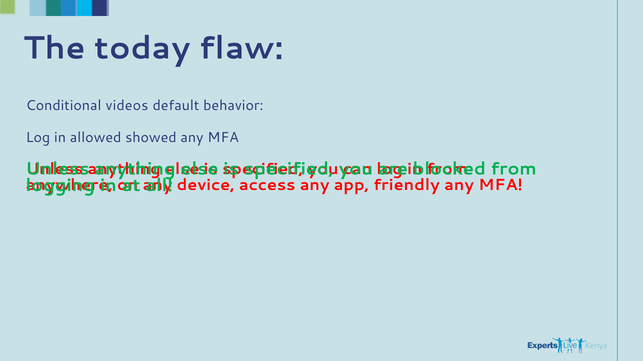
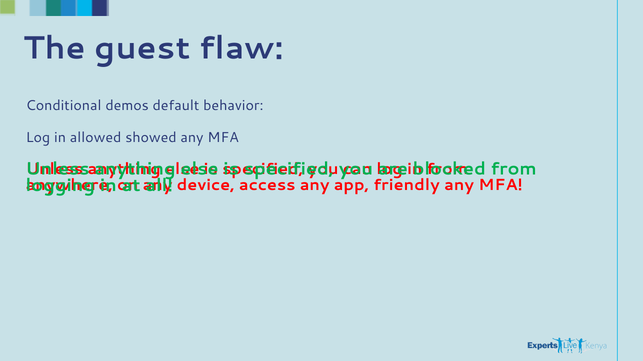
today: today -> guest (142, 48)
videos: videos -> demos (127, 106)
